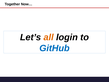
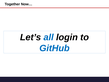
all colour: orange -> blue (49, 37)
